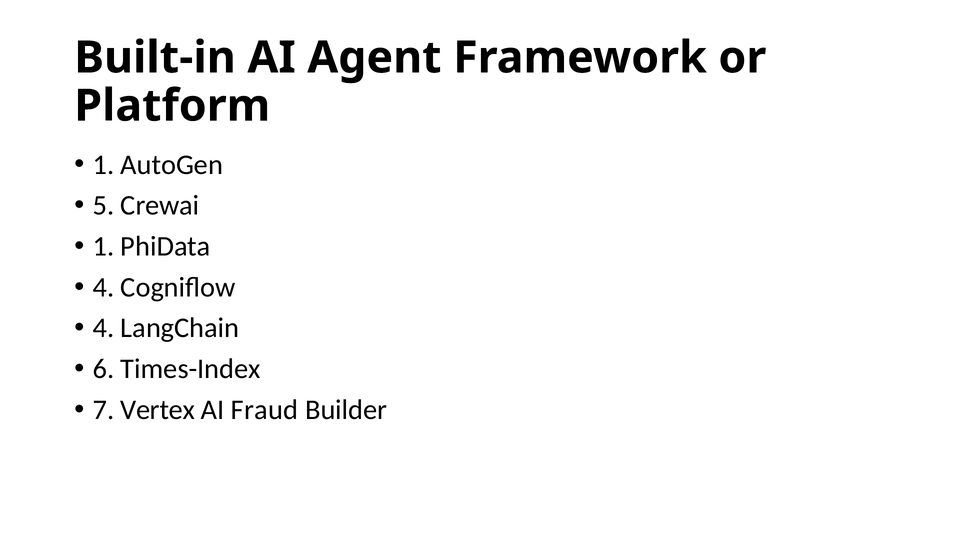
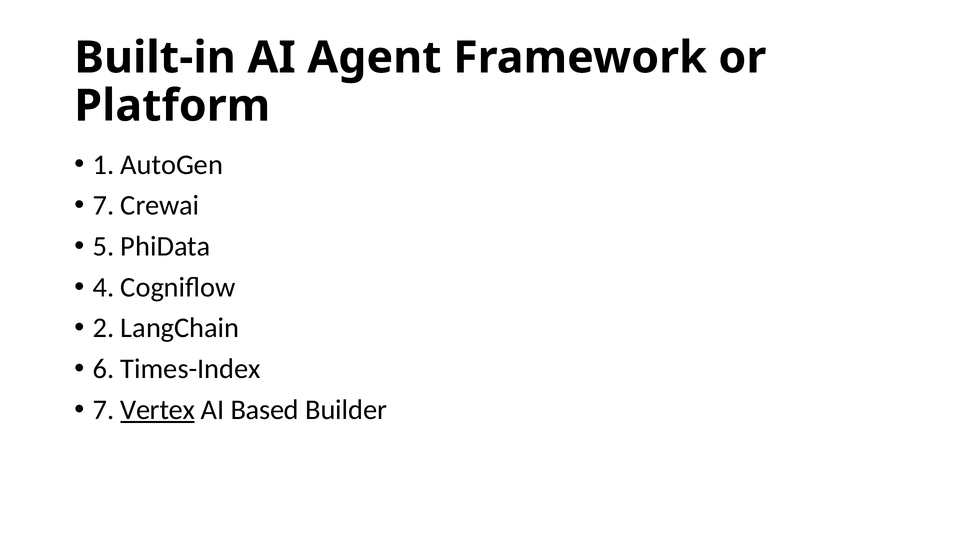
5: 5 -> 7 (103, 206)
1: 1 -> 5 (103, 247)
4: 4 -> 2 (103, 328)
Vertex underline: none -> present (158, 410)
Fraud: Fraud -> Based (265, 410)
